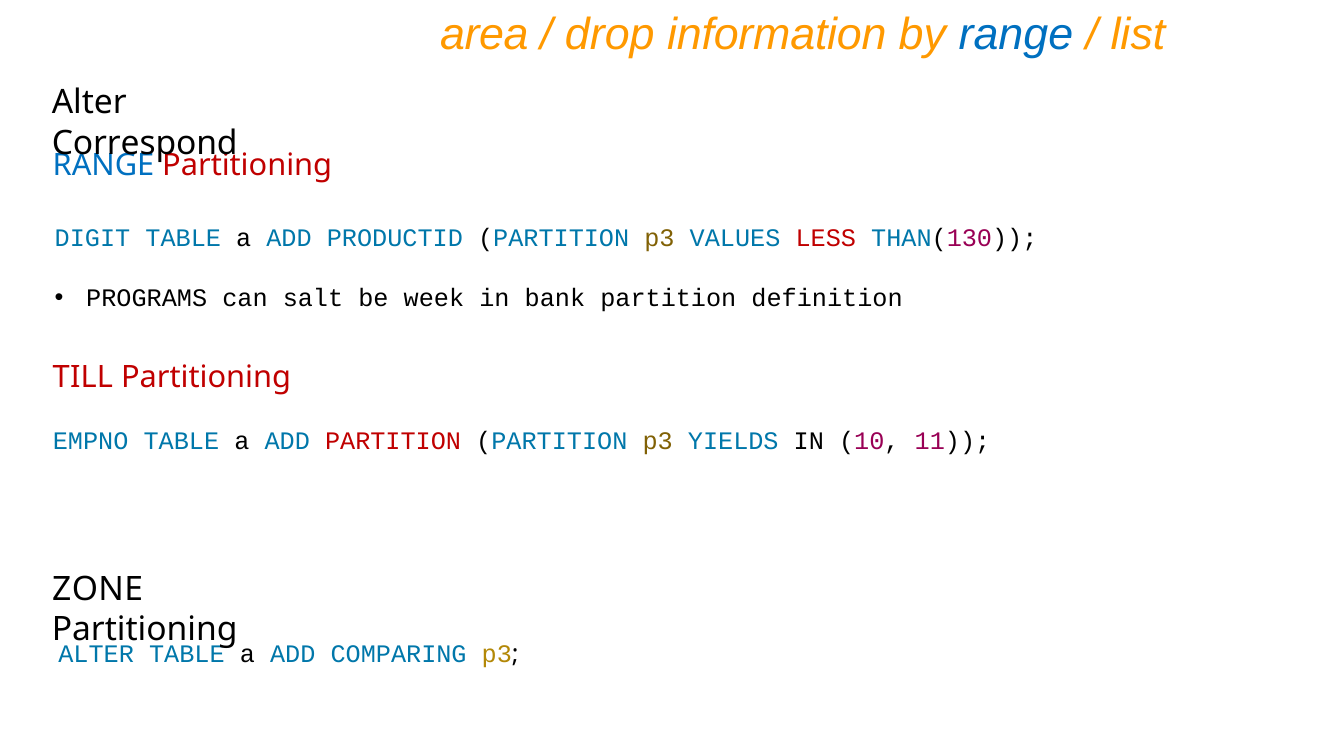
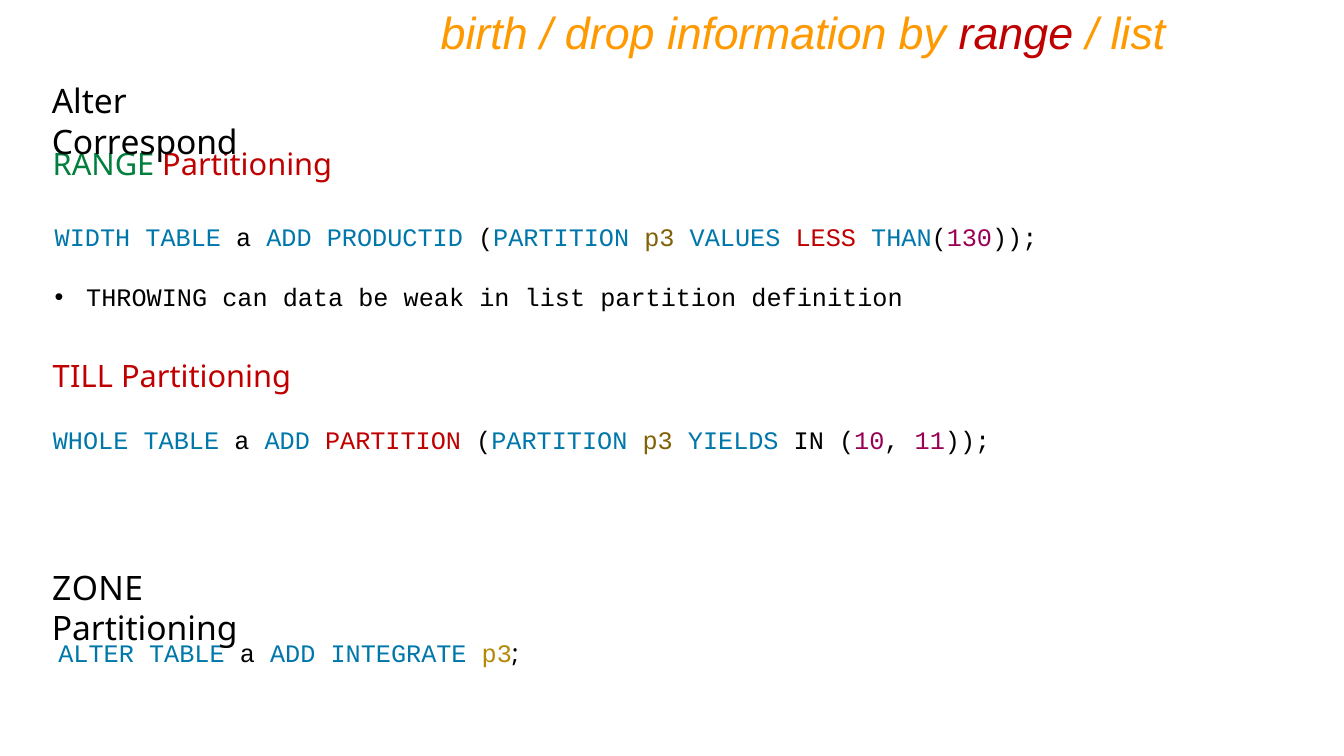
area: area -> birth (484, 35)
range colour: blue -> red (1016, 35)
RANGE colour: blue -> green (104, 165)
DIGIT: DIGIT -> WIDTH (92, 238)
PROGRAMS: PROGRAMS -> THROWING (147, 298)
salt: salt -> data (313, 298)
week: week -> weak (434, 298)
in bank: bank -> list (555, 298)
EMPNO: EMPNO -> WHOLE (91, 441)
COMPARING: COMPARING -> INTEGRATE (399, 654)
